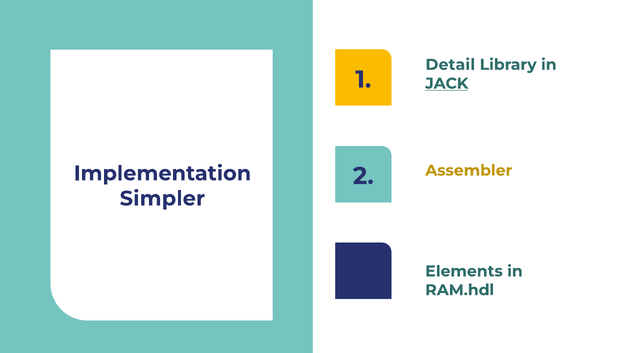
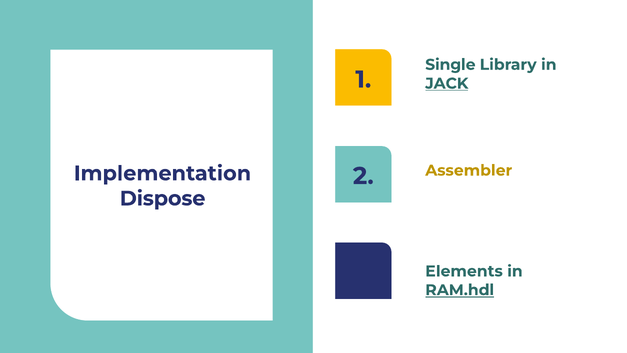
Detail: Detail -> Single (450, 65)
Simpler: Simpler -> Dispose (163, 198)
RAM.hdl underline: none -> present (460, 290)
